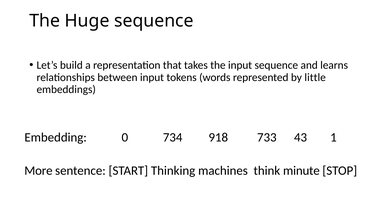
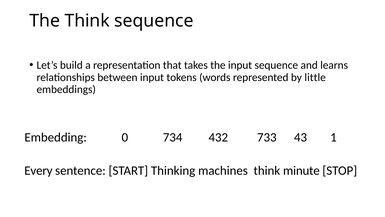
The Huge: Huge -> Think (87, 21)
918: 918 -> 432 (218, 137)
More: More -> Every (38, 170)
